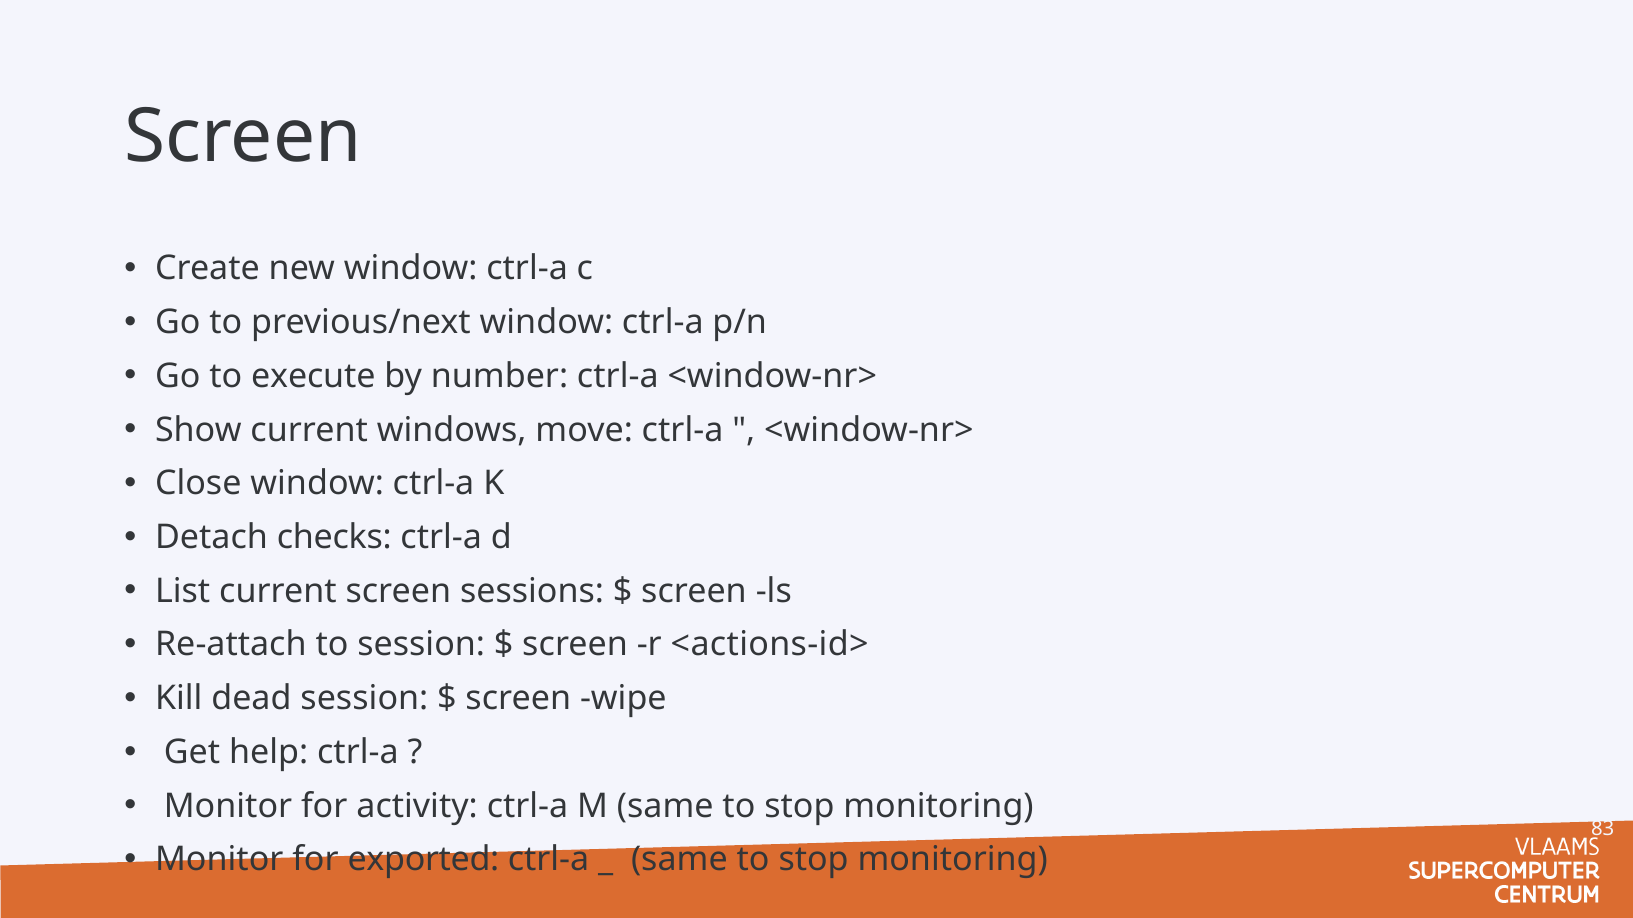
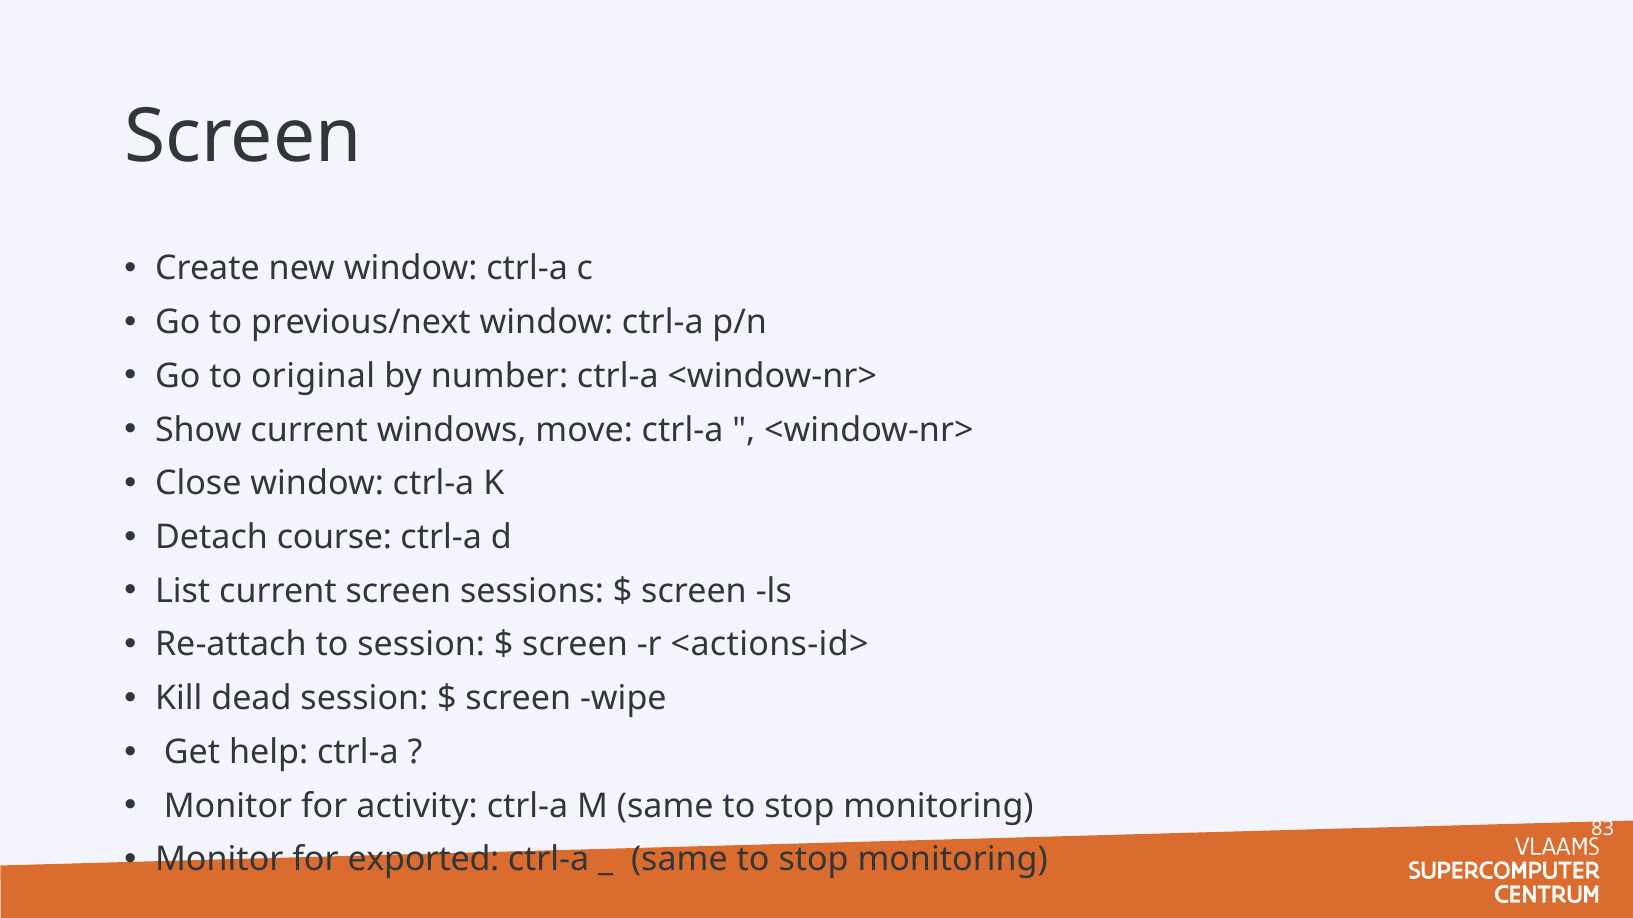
execute: execute -> original (313, 376)
checks: checks -> course (334, 538)
